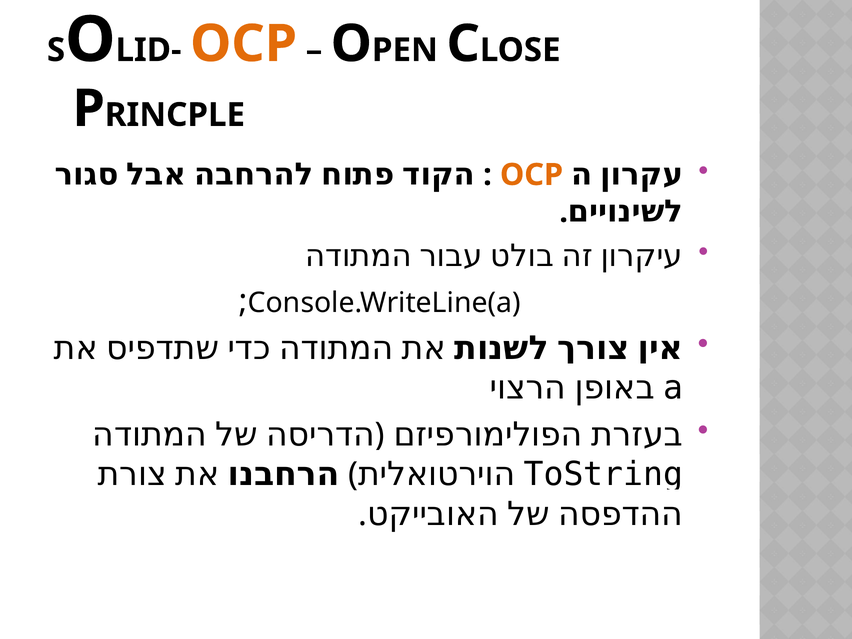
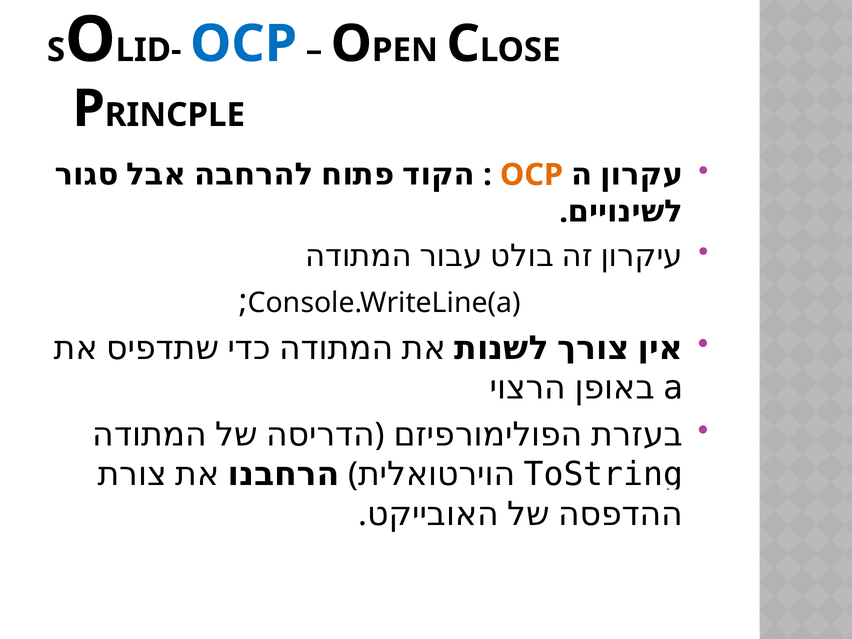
OCP colour: orange -> blue (244, 44)
